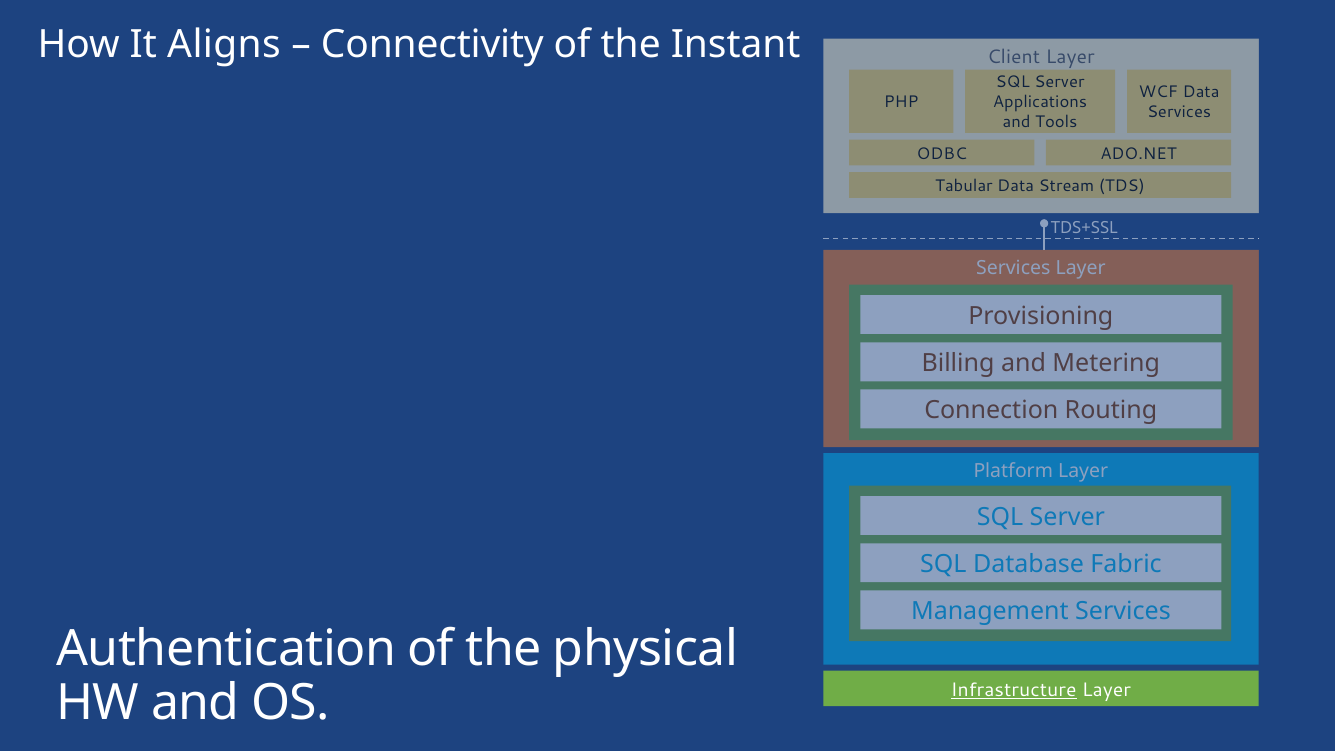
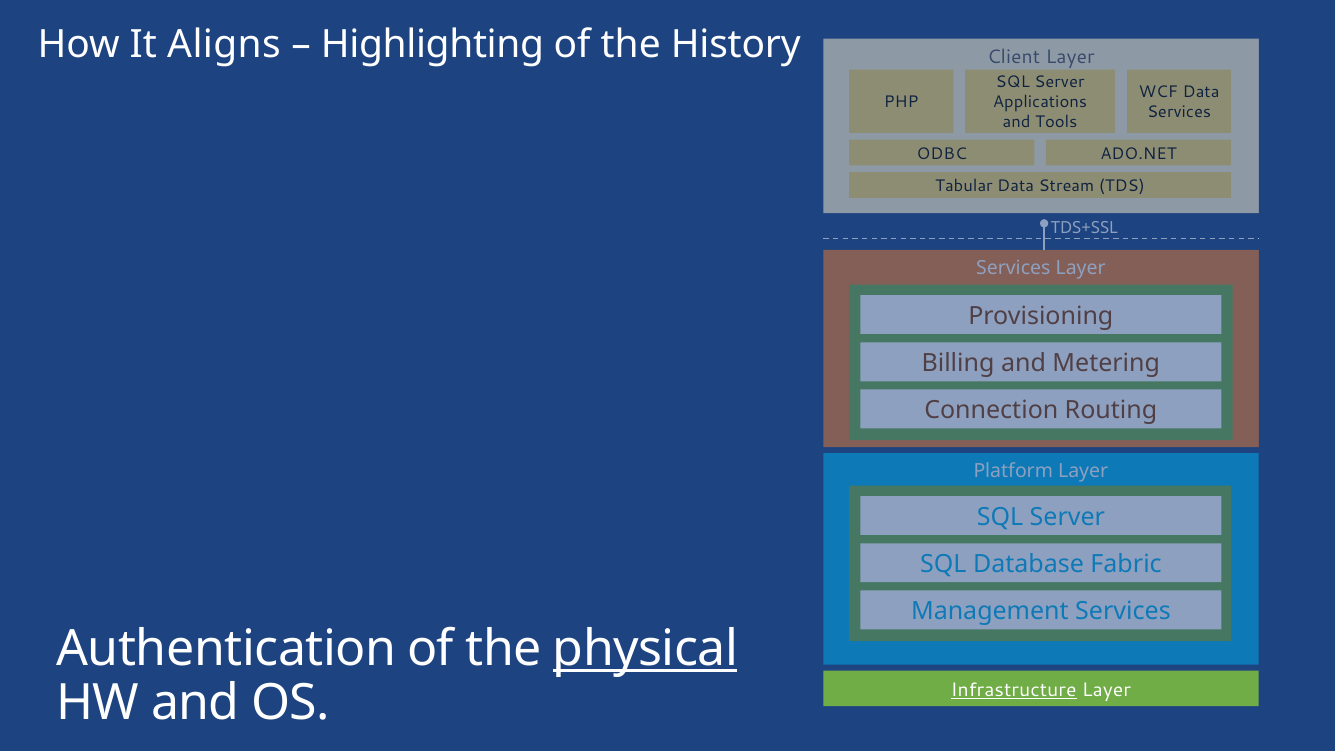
Connectivity: Connectivity -> Highlighting (432, 44)
Instant: Instant -> History (736, 44)
physical underline: none -> present (646, 648)
